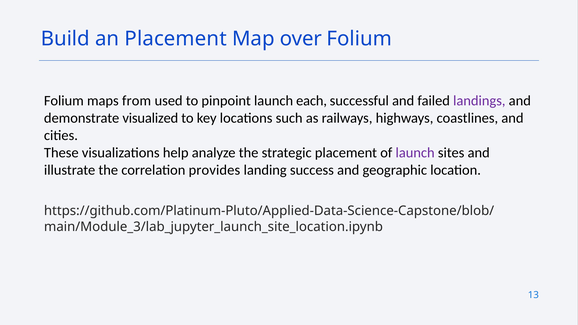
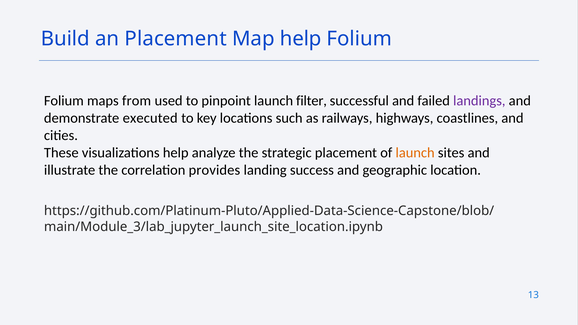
Map over: over -> help (301, 39)
each: each -> filter (312, 101)
visualized: visualized -> executed (150, 118)
launch colour: purple -> orange (415, 153)
